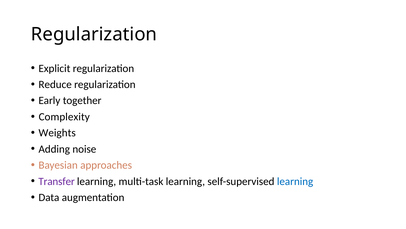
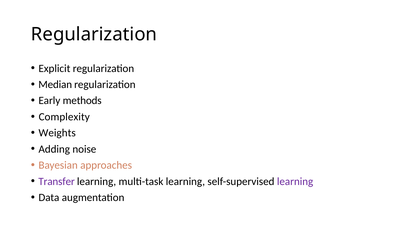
Reduce: Reduce -> Median (55, 84)
together: together -> methods (82, 100)
learning colour: blue -> purple (295, 181)
